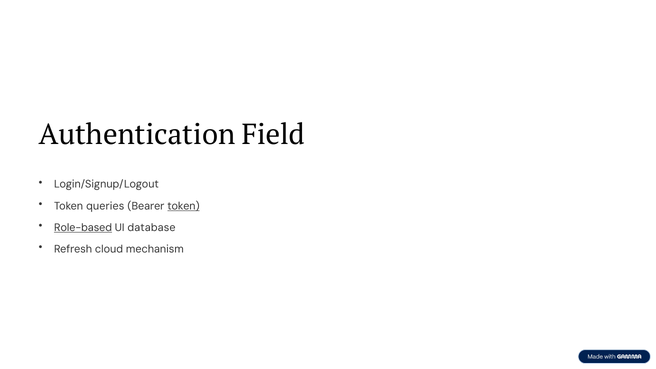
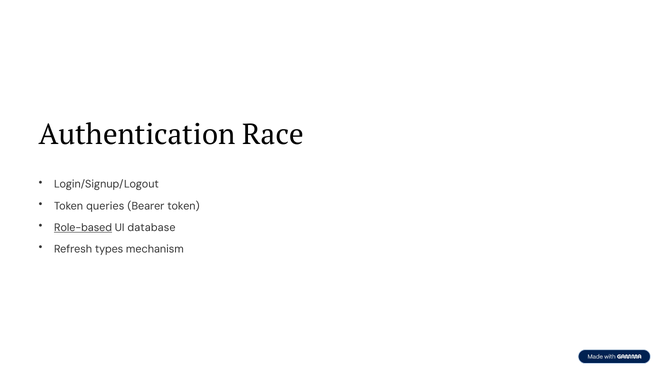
Field: Field -> Race (273, 135)
token underline: present -> none (183, 206)
cloud: cloud -> types (109, 249)
